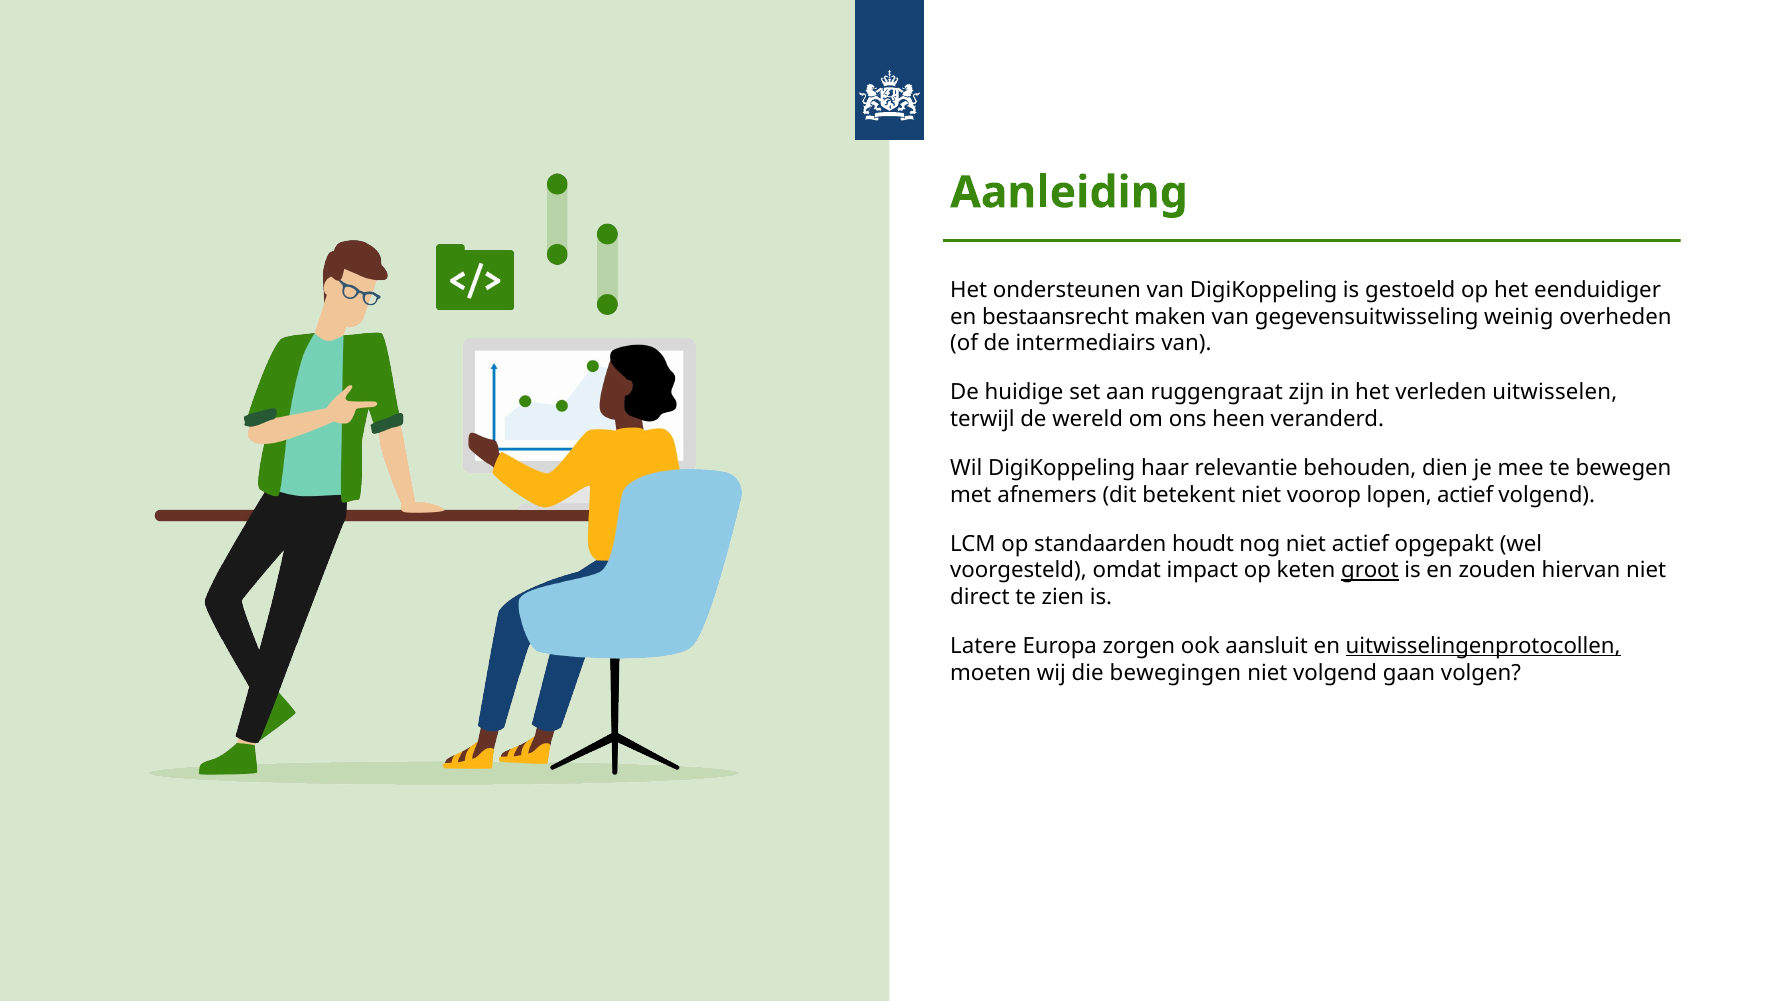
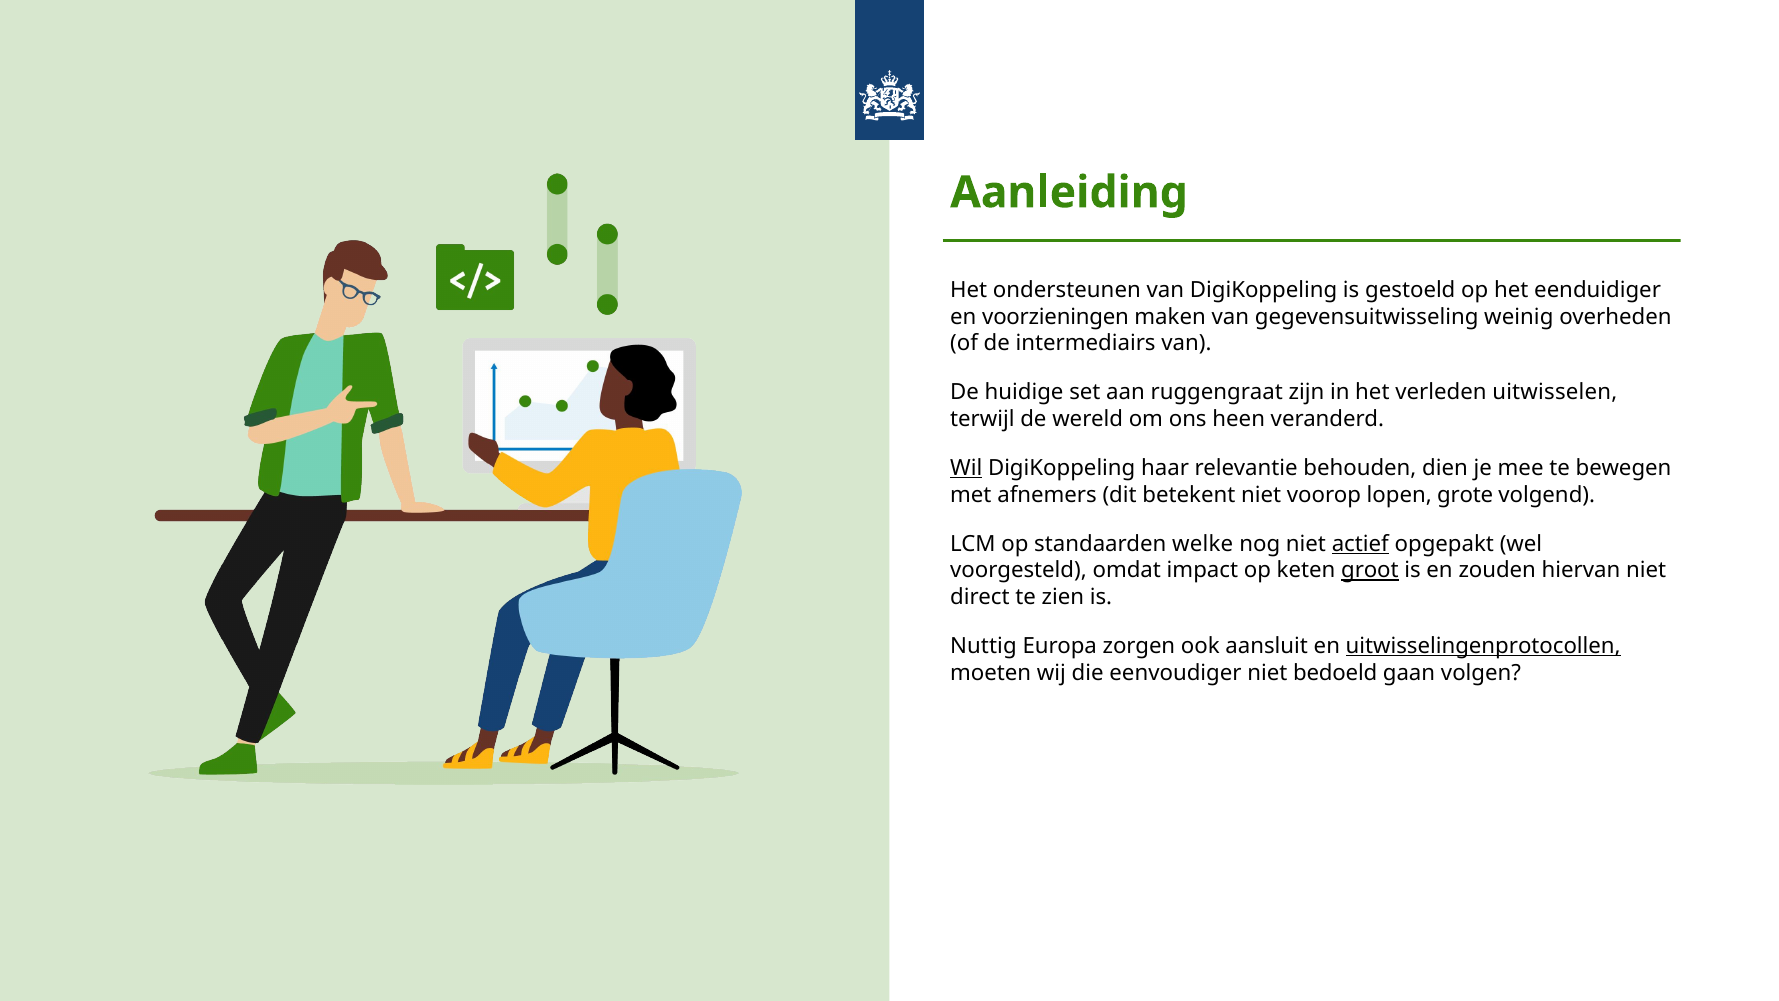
bestaansrecht: bestaansrecht -> voorzieningen (1056, 317)
Wil underline: none -> present (966, 468)
lopen actief: actief -> grote (1465, 495)
houdt: houdt -> welke (1203, 544)
actief underline: none -> present (1360, 544)
Latere: Latere -> Nuttig (983, 646)
bewegingen: bewegingen -> eenvoudiger (1175, 673)
niet volgend: volgend -> bedoeld (1335, 673)
